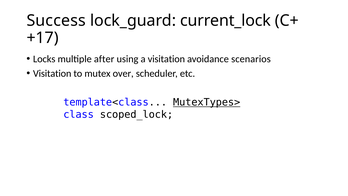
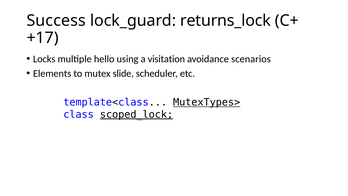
current_lock: current_lock -> returns_lock (225, 21)
after: after -> hello (104, 59)
Visitation: Visitation -> Elements (52, 73)
over: over -> slide (123, 73)
scoped_lock underline: none -> present (137, 114)
